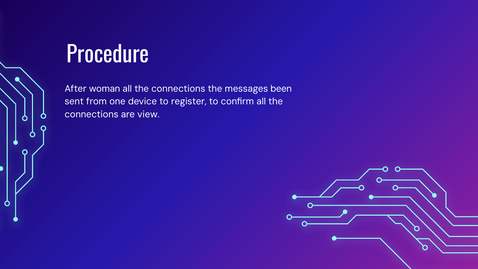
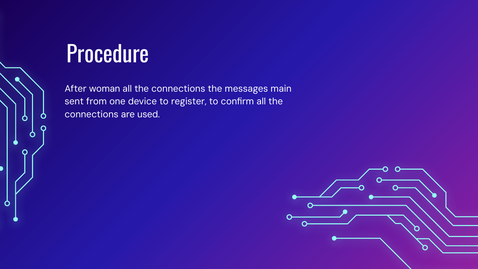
been: been -> main (281, 89)
view: view -> used (149, 114)
